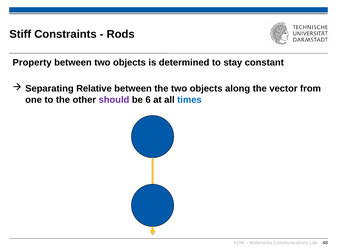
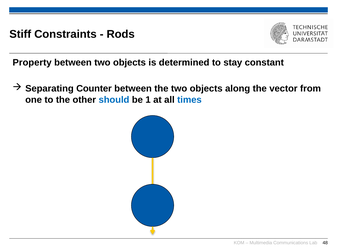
Relative: Relative -> Counter (94, 89)
should colour: purple -> blue (114, 100)
6: 6 -> 1 (148, 100)
